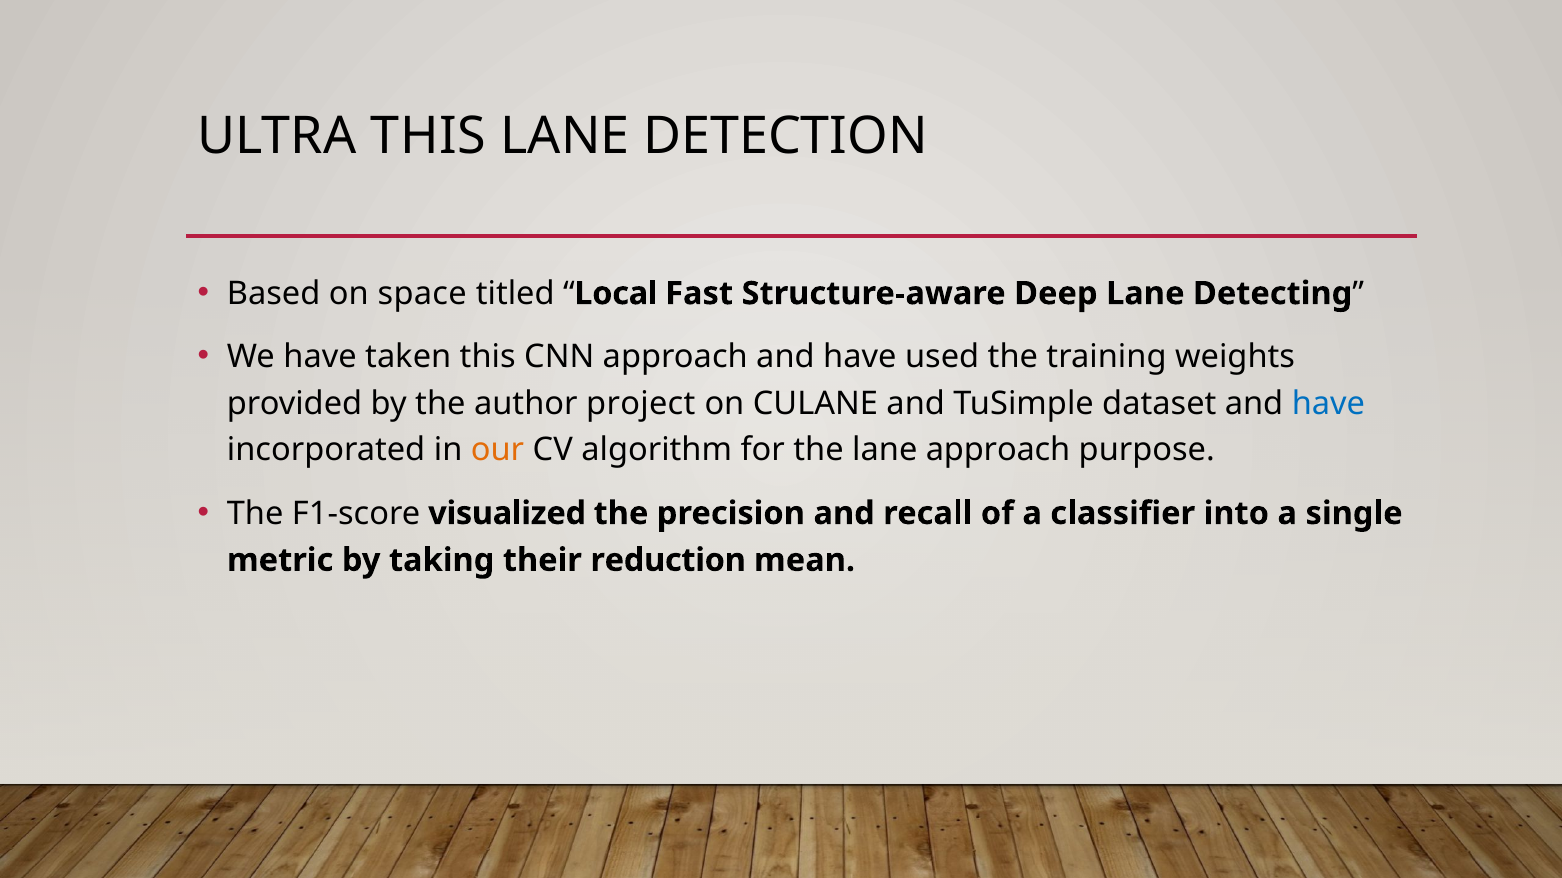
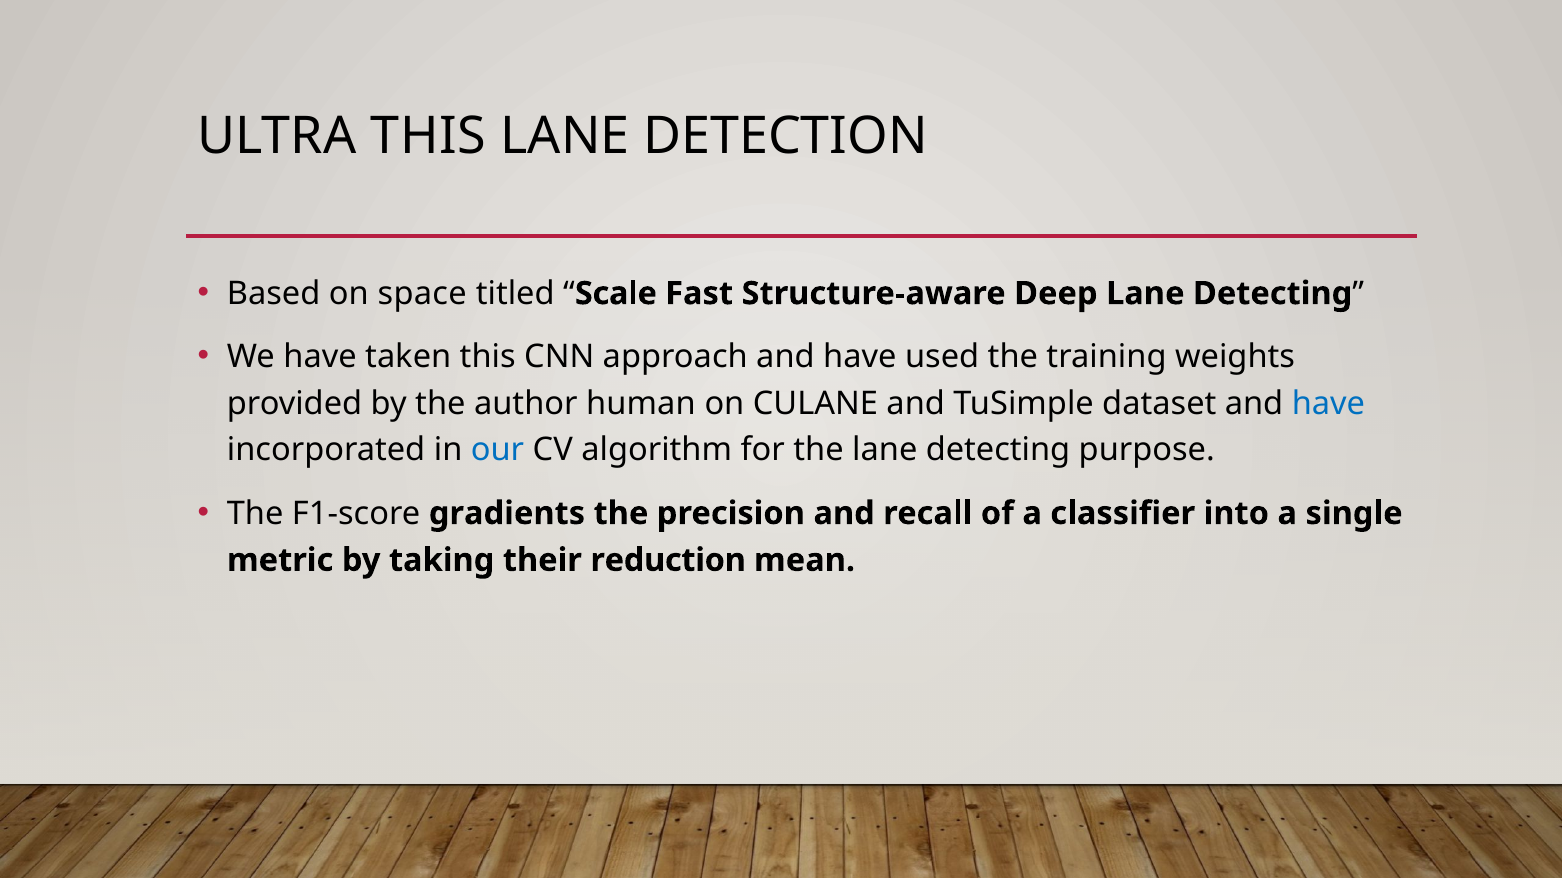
Local: Local -> Scale (616, 294)
project: project -> human (641, 404)
our colour: orange -> blue (497, 451)
the lane approach: approach -> detecting (998, 451)
visualized: visualized -> gradients (507, 514)
